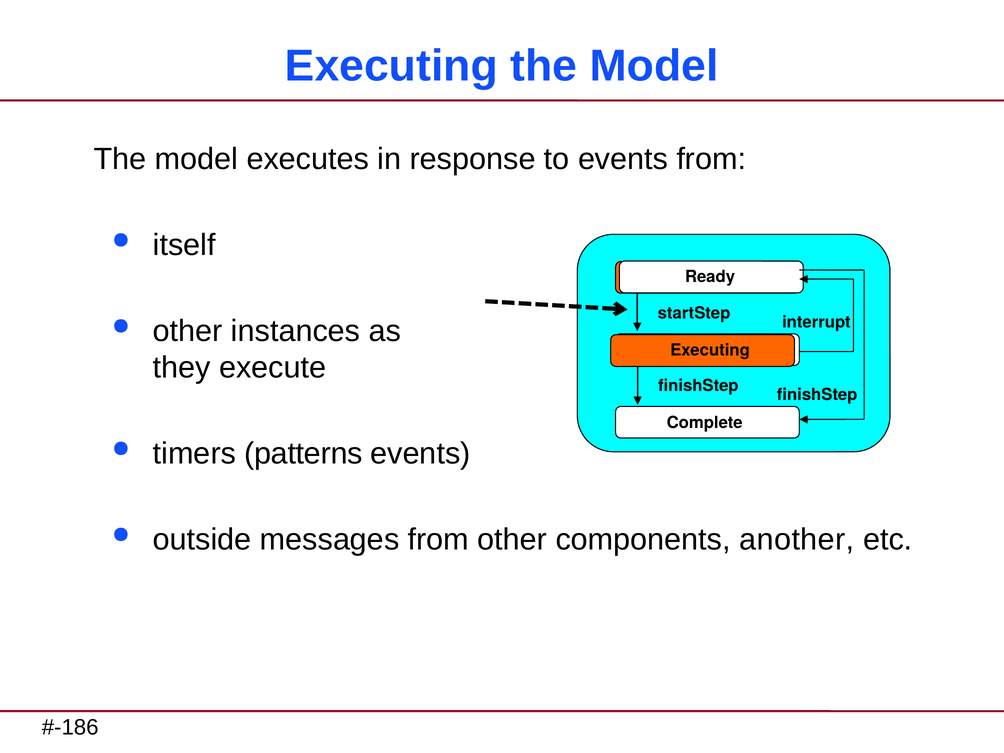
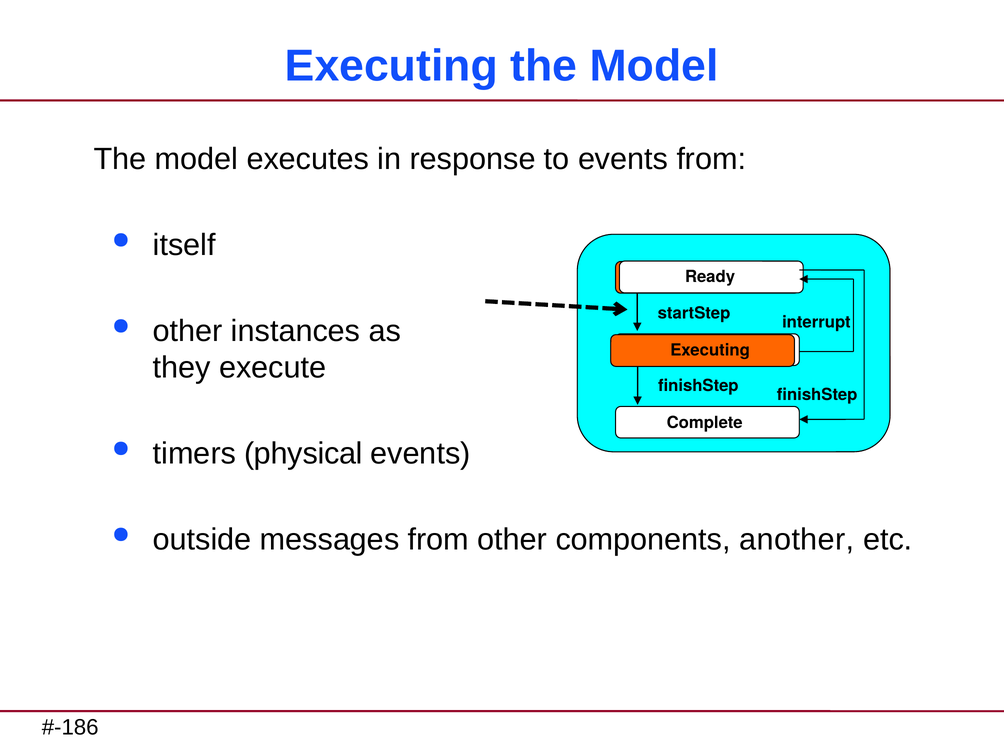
patterns: patterns -> physical (303, 454)
